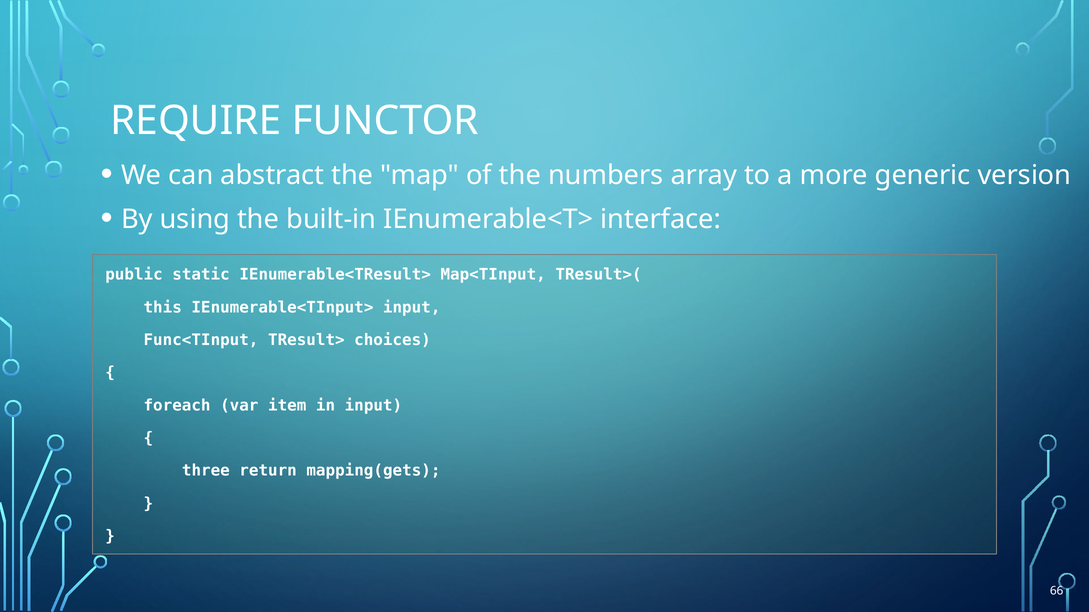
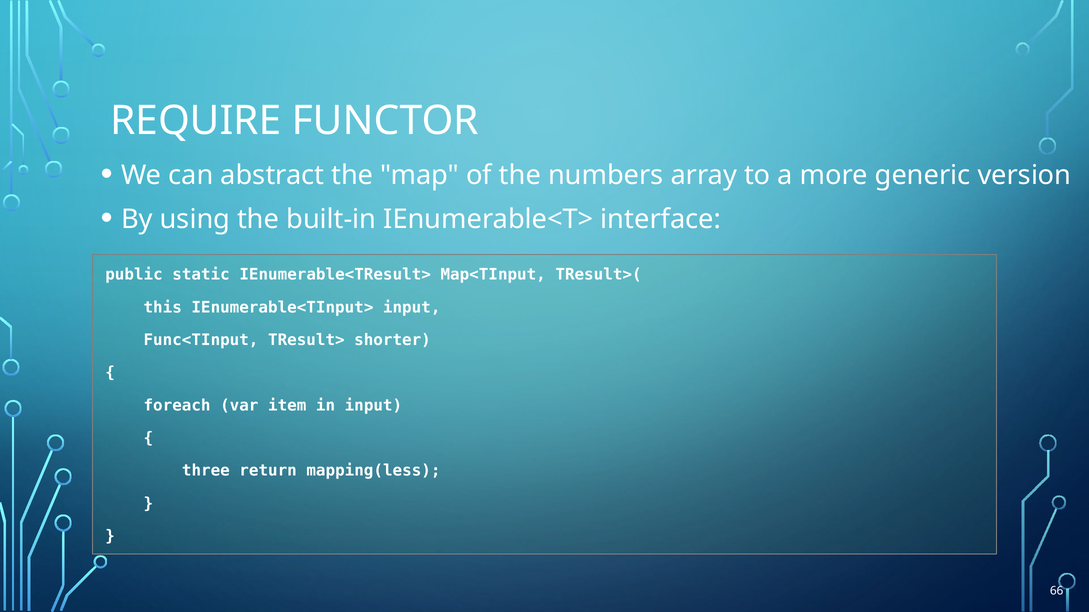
choices: choices -> shorter (393, 340)
mapping(gets: mapping(gets -> mapping(less (373, 471)
